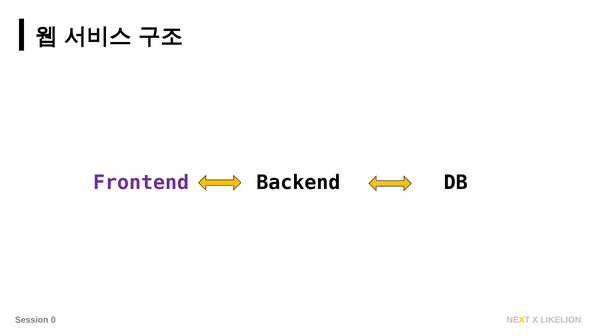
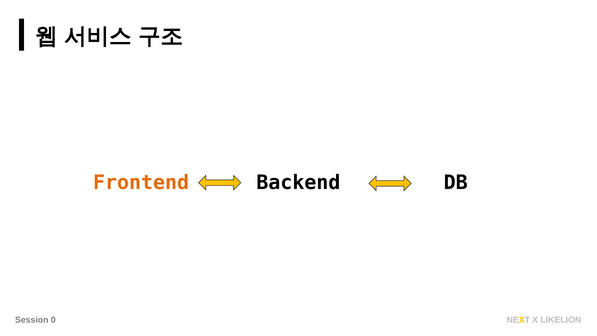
Frontend colour: purple -> orange (141, 182)
